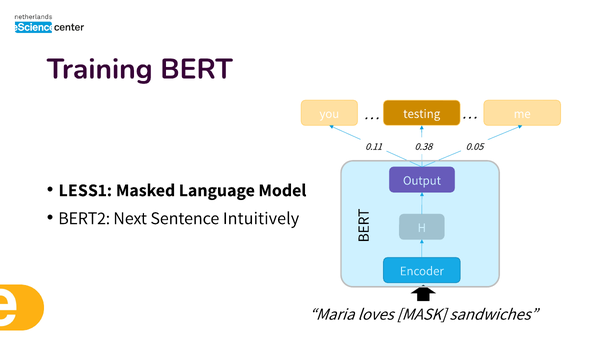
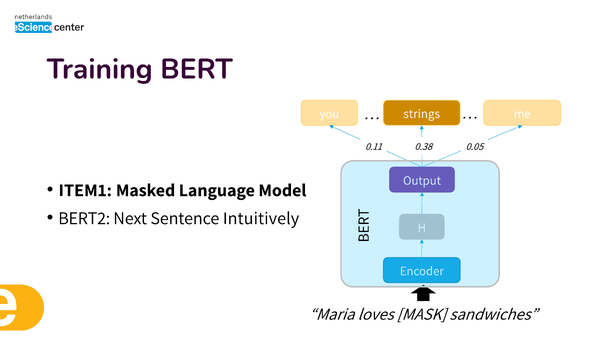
testing: testing -> strings (422, 114)
LESS1: LESS1 -> ITEM1 (85, 190)
